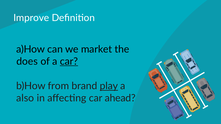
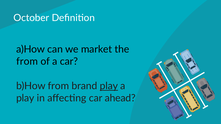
Improve: Improve -> October (31, 18)
does: does -> from (27, 62)
car underline: present -> none (69, 62)
also: also -> play (25, 98)
